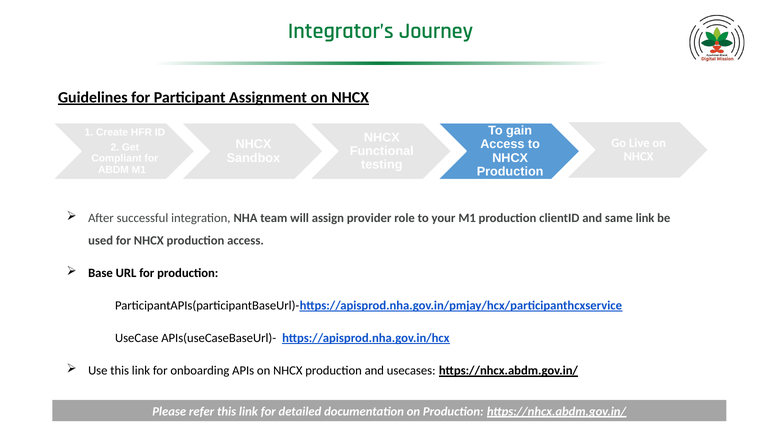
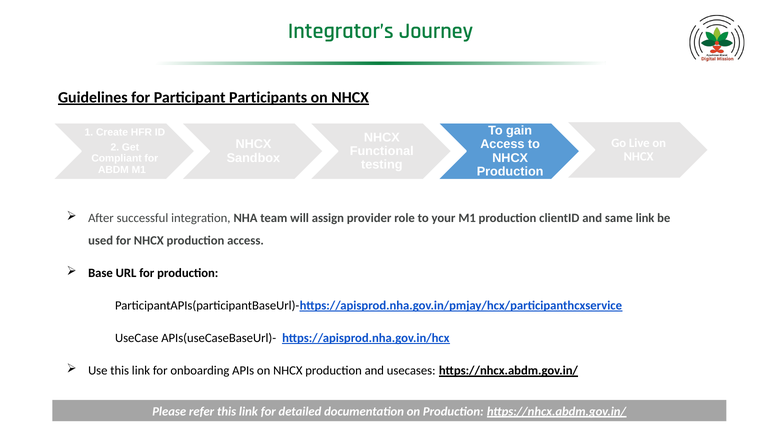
Assignment: Assignment -> Participants (268, 98)
